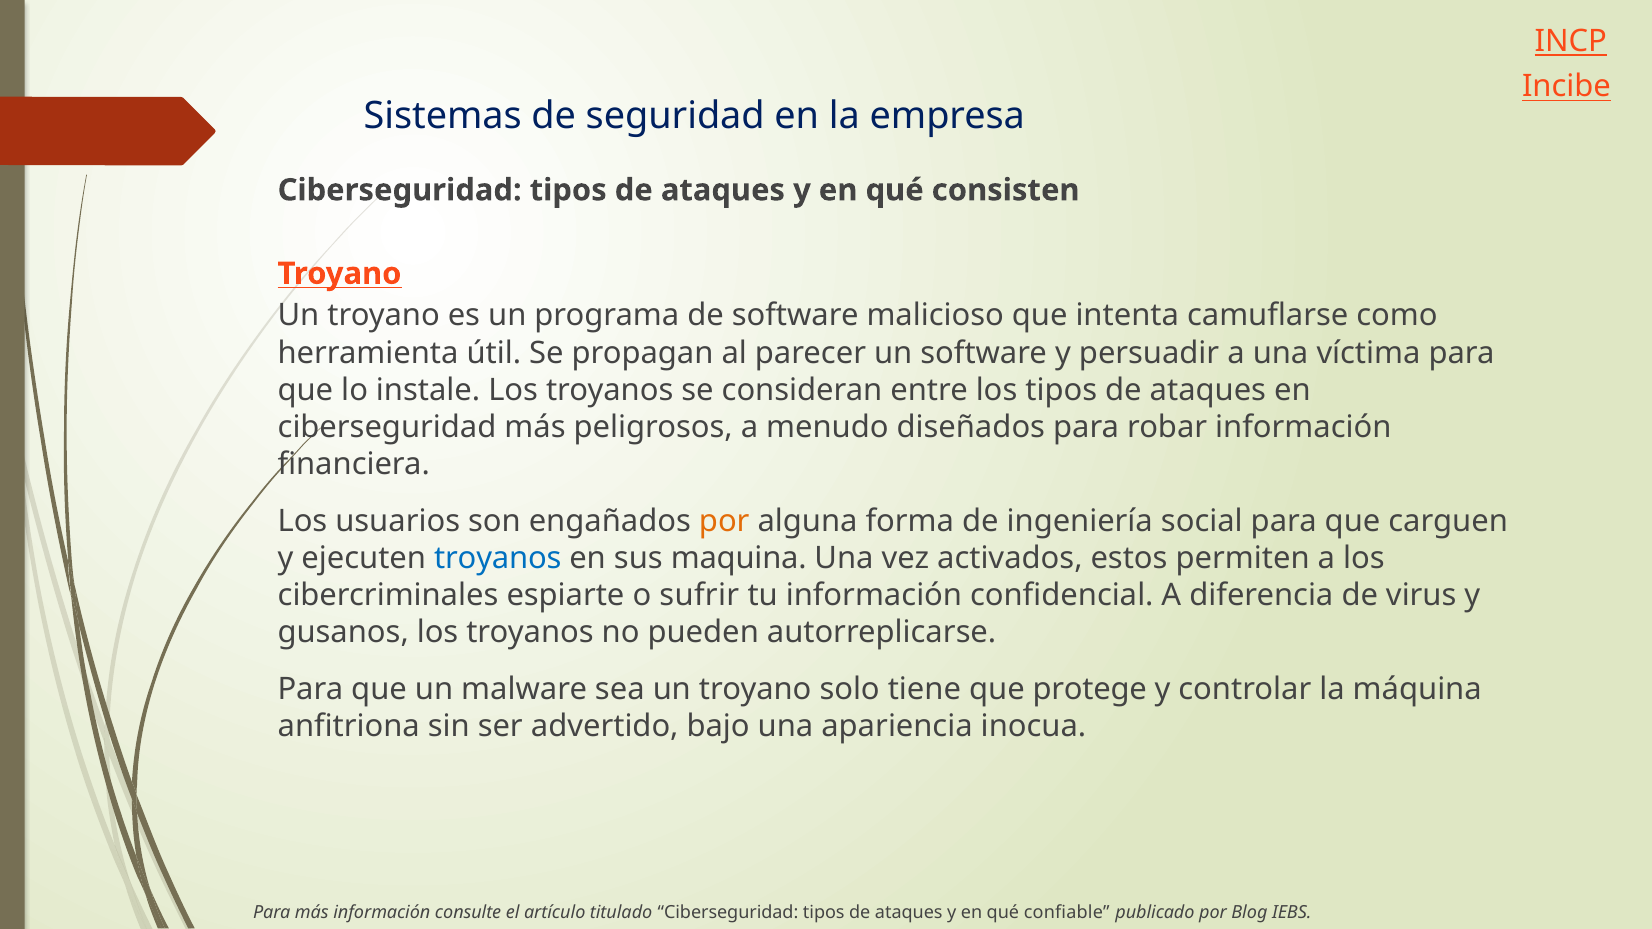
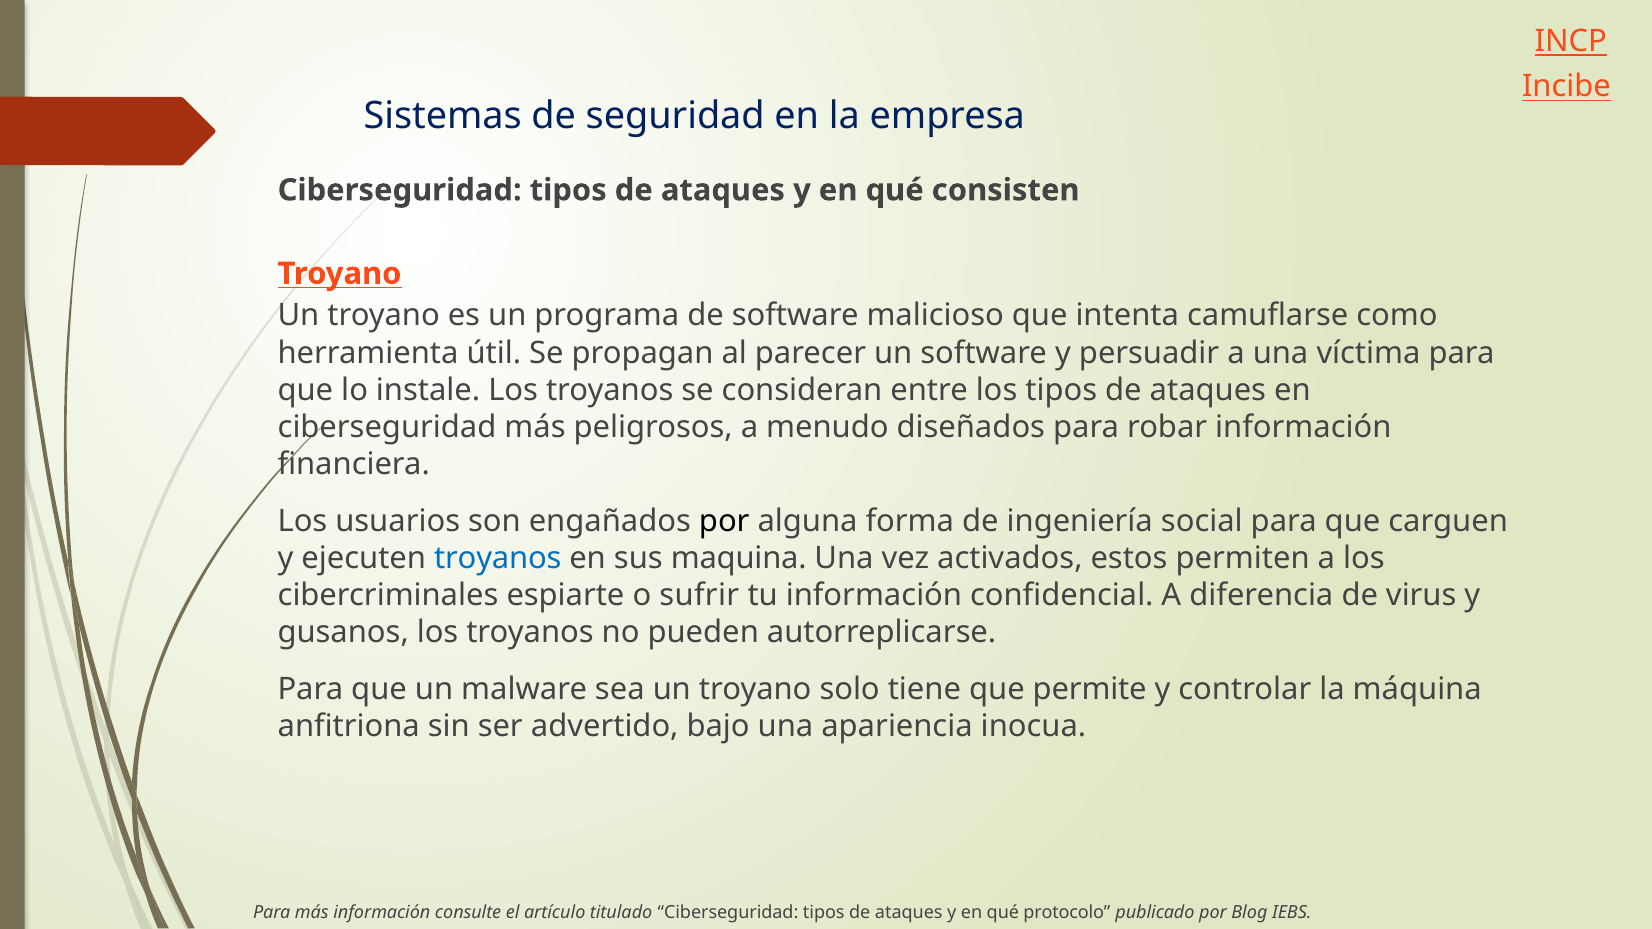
por colour: orange -> black (724, 521)
protege: protege -> permite (1090, 689)
confiable: confiable -> protocolo (1067, 913)
